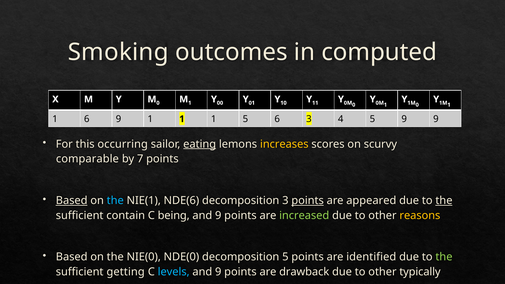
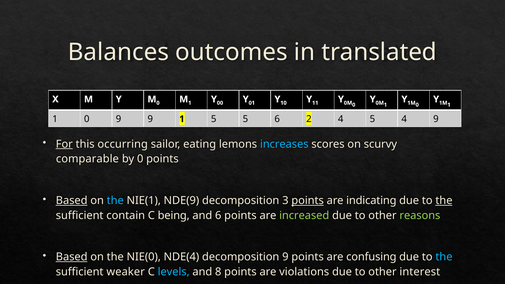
Smoking: Smoking -> Balances (118, 52)
computed: computed -> translated (379, 52)
1 6: 6 -> 0 (87, 119)
9 1: 1 -> 9 (150, 119)
1: 1 -> 5 (214, 119)
6 3: 3 -> 2 (309, 119)
5 9: 9 -> 4 (404, 119)
For underline: none -> present (64, 144)
eating underline: present -> none (200, 144)
increases colour: yellow -> light blue (284, 144)
by 7: 7 -> 0 (140, 159)
NDE(6: NDE(6 -> NDE(9 (181, 201)
appeared: appeared -> indicating (371, 201)
9: 9 -> 6 (218, 215)
reasons colour: yellow -> light green (420, 215)
Based underline: none -> present (72, 257)
NDE(0: NDE(0 -> NDE(4 (181, 257)
decomposition 5: 5 -> 9 (285, 257)
identified: identified -> confusing (371, 257)
the colour: light green -> light blue (444, 257)
getting: getting -> weaker (126, 272)
9: 9 -> 8 (218, 272)
drawback: drawback -> violations (304, 272)
typically: typically -> interest (420, 272)
